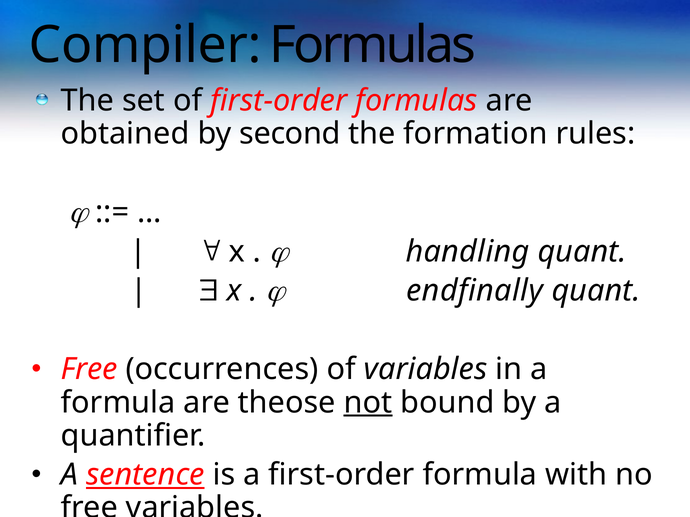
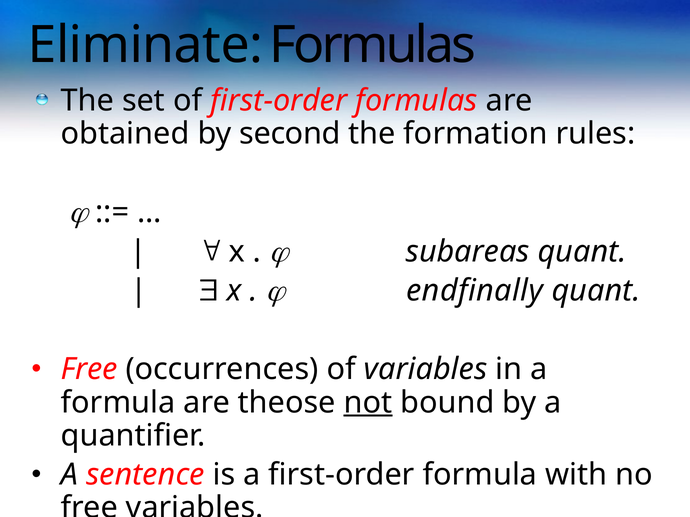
Compiler: Compiler -> Eliminate (145, 45)
handling: handling -> subareas (468, 252)
sentence underline: present -> none (145, 475)
